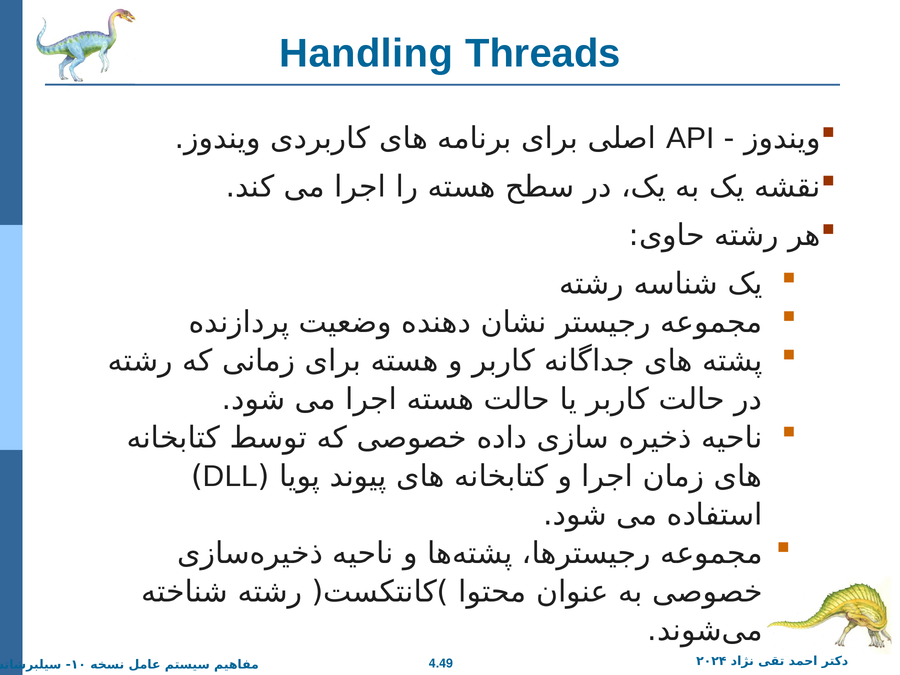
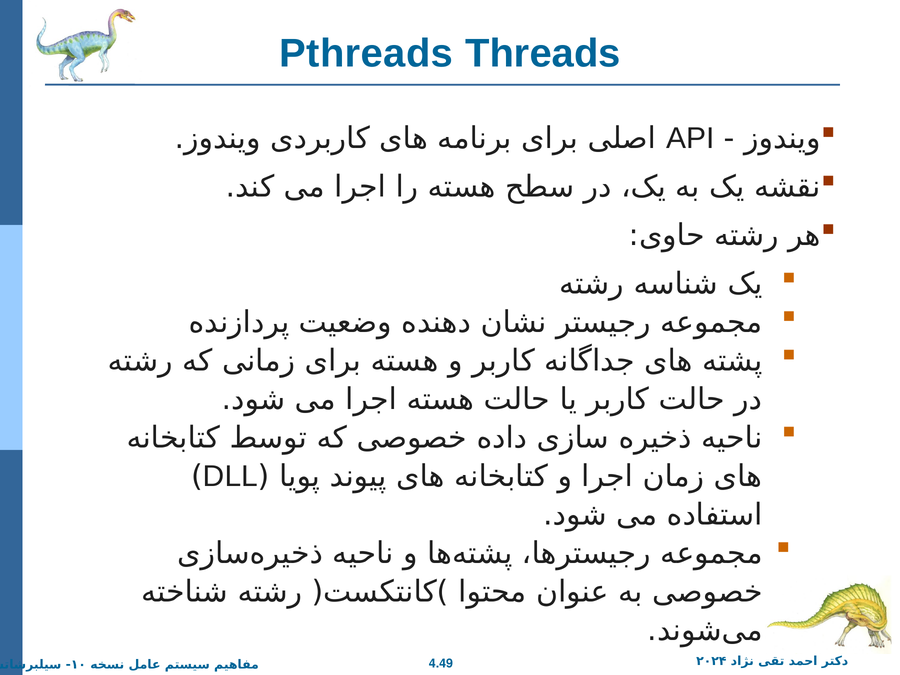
Handling: Handling -> Pthreads (366, 54)
